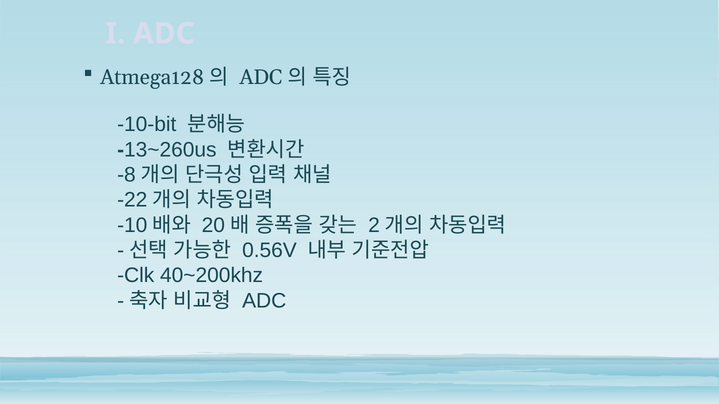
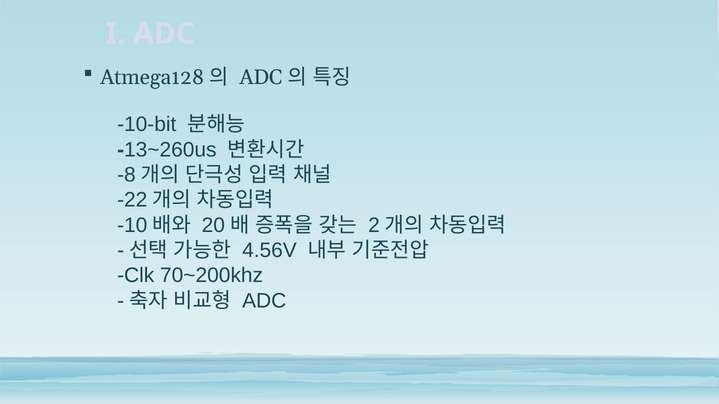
0.56V: 0.56V -> 4.56V (269, 251)
40~200khz: 40~200khz -> 70~200khz (212, 276)
